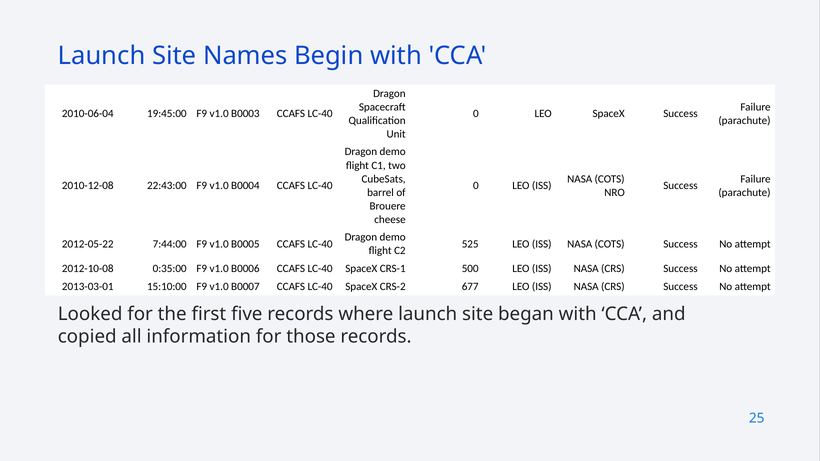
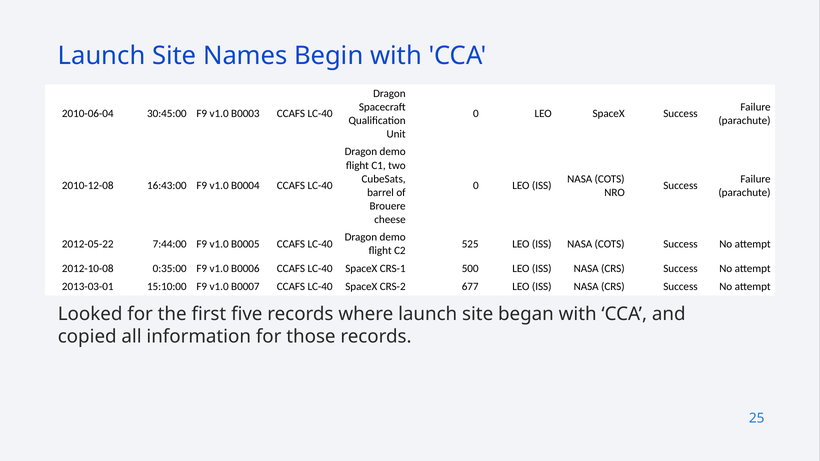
19:45:00: 19:45:00 -> 30:45:00 (167, 114)
22:43:00: 22:43:00 -> 16:43:00 (167, 186)
